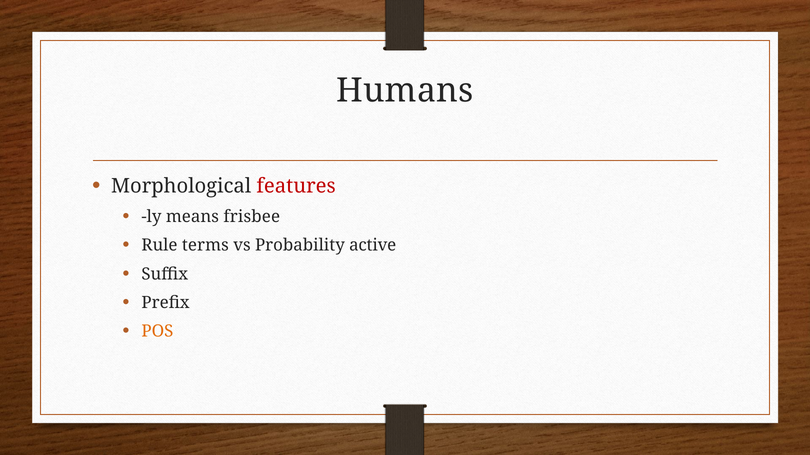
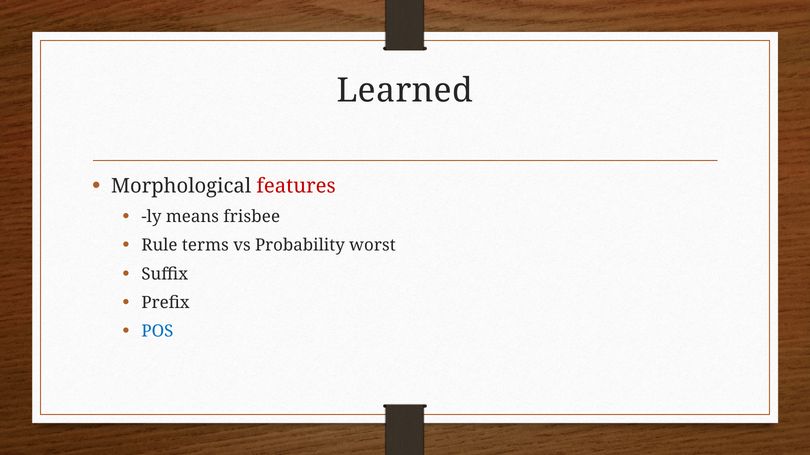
Humans: Humans -> Learned (405, 91)
active: active -> worst (373, 246)
POS colour: orange -> blue (157, 332)
